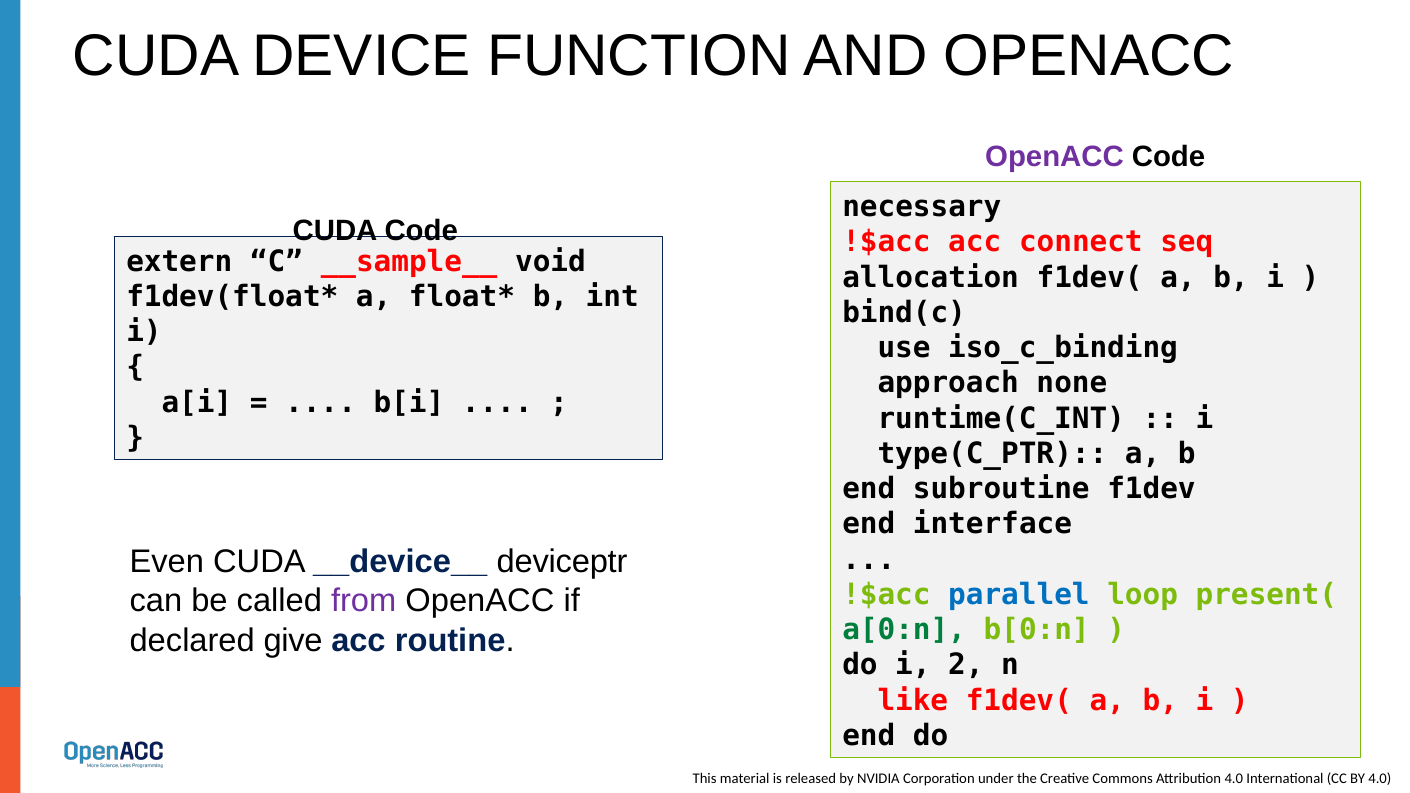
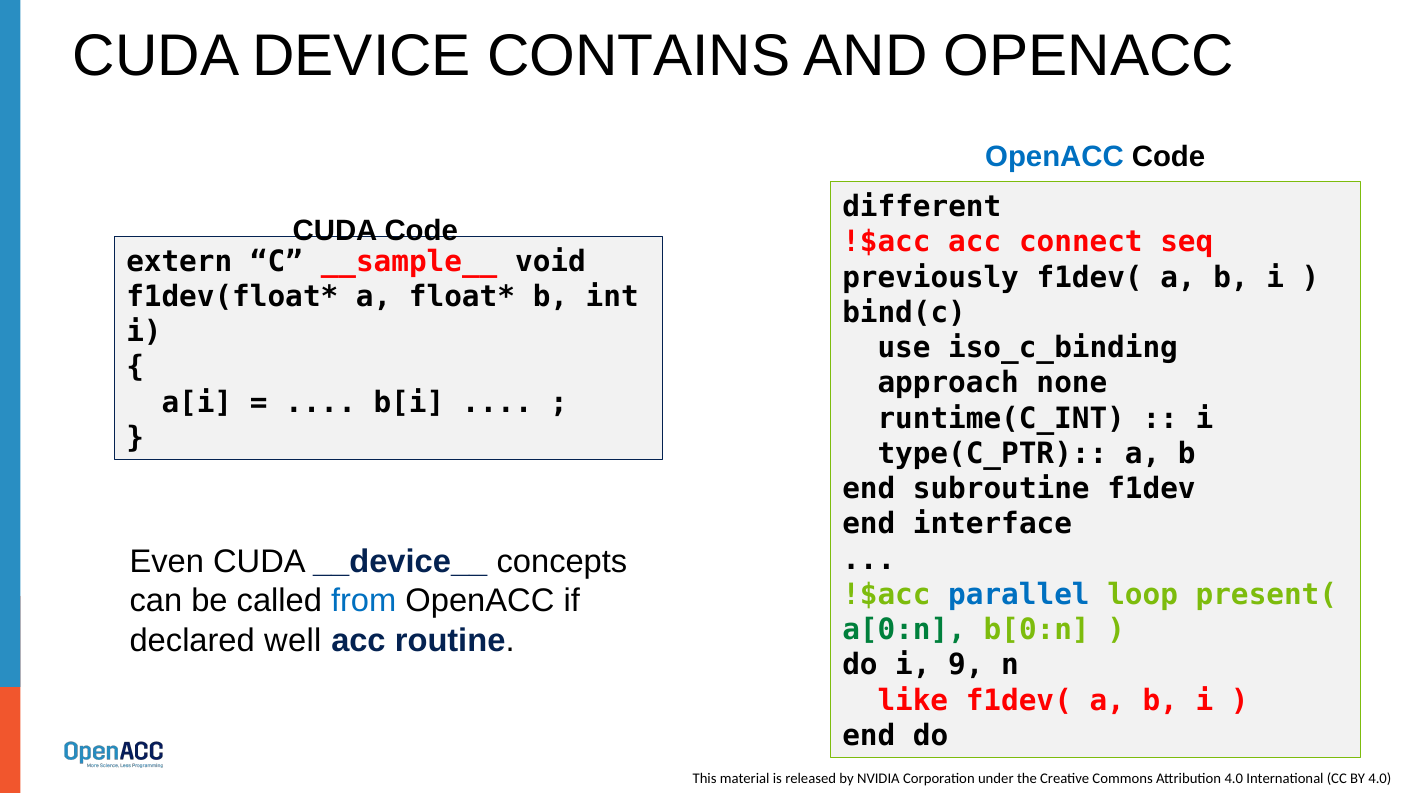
FUNCTION: FUNCTION -> CONTAINS (639, 56)
OpenACC colour: purple -> blue (1055, 157)
necessary: necessary -> different (922, 207)
allocation: allocation -> previously (931, 278)
deviceptr: deviceptr -> concepts (562, 562)
from colour: purple -> blue (364, 601)
give: give -> well (293, 640)
2: 2 -> 9 (966, 665)
